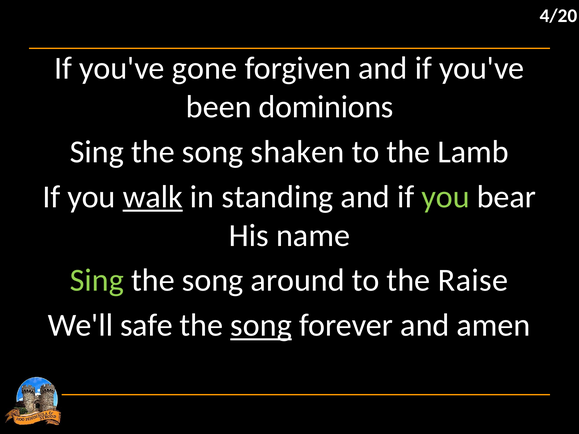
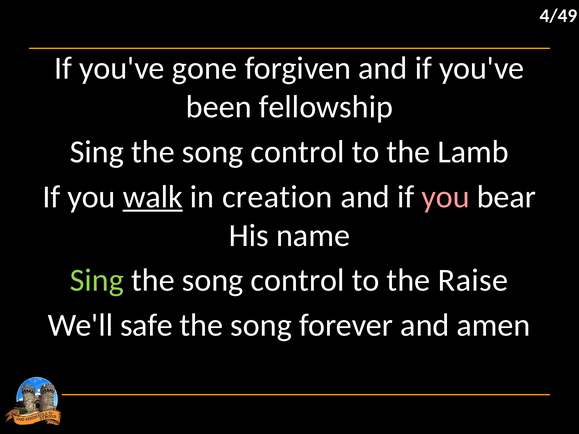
4/20: 4/20 -> 4/49 (558, 16)
dominions: dominions -> fellowship (326, 107)
shaken: shaken -> control (298, 152)
standing: standing -> creation (277, 197)
you colour: light green -> pink (446, 197)
around: around -> control (298, 281)
song underline: present -> none (261, 326)
